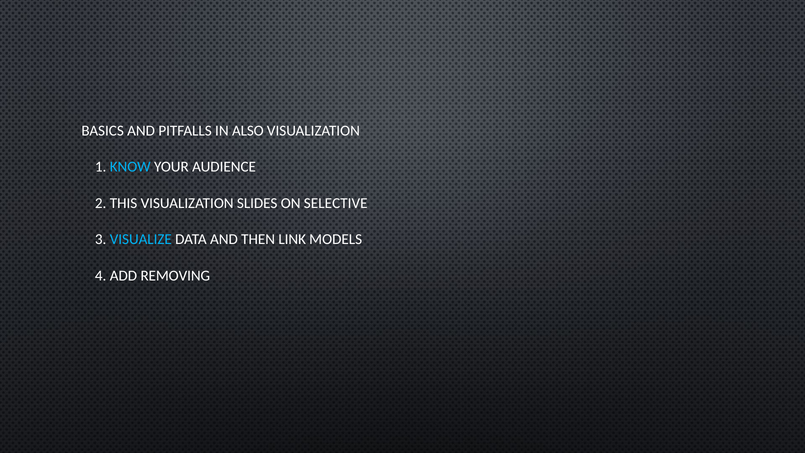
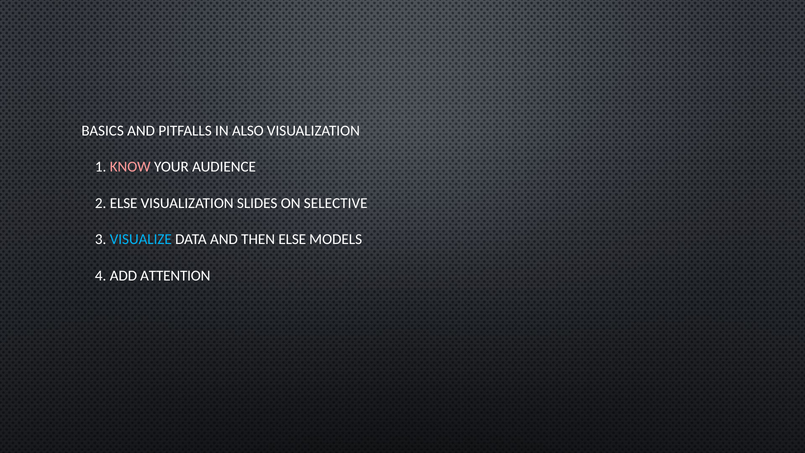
KNOW colour: light blue -> pink (130, 167)
2 THIS: THIS -> ELSE (124, 203)
THEN LINK: LINK -> ELSE (292, 239)
REMOVING: REMOVING -> ATTENTION (175, 276)
